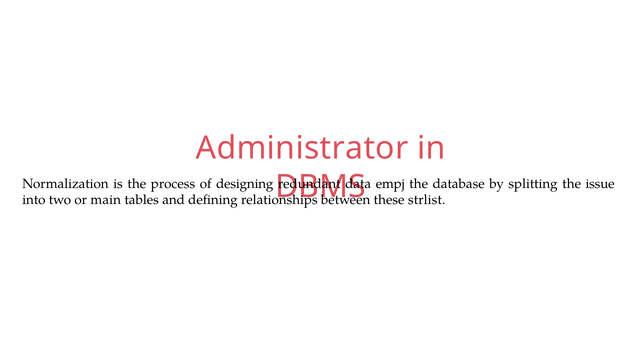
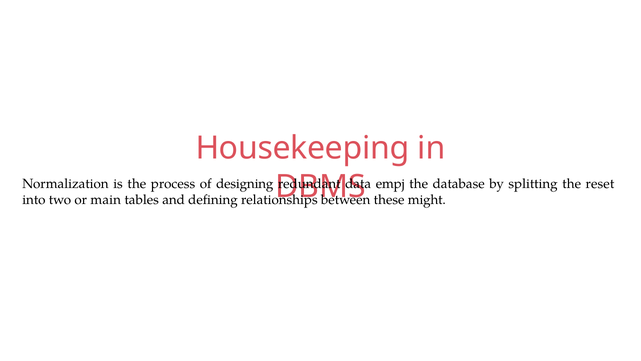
Administrator: Administrator -> Housekeeping (302, 148)
issue: issue -> reset (600, 184)
strlist: strlist -> might (427, 200)
